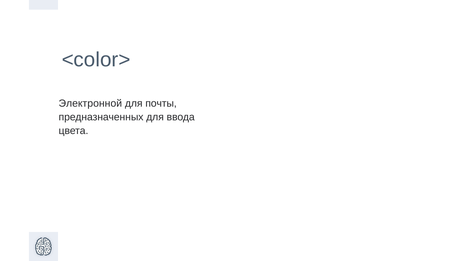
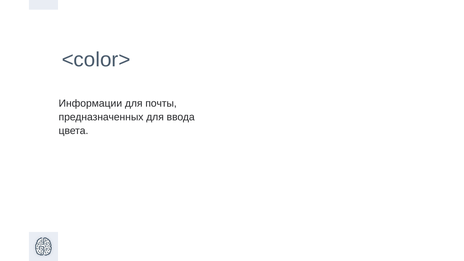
Электронной: Электронной -> Информации (90, 103)
